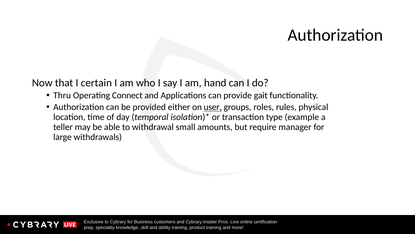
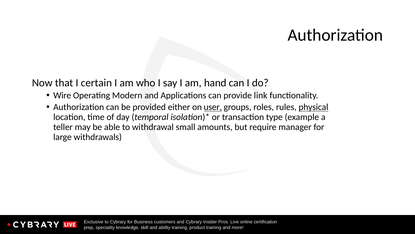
Thru: Thru -> Wire (62, 95)
Connect: Connect -> Modern (127, 95)
gait: gait -> link (261, 95)
physical underline: none -> present (313, 107)
